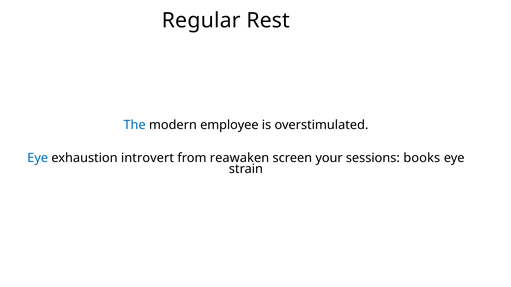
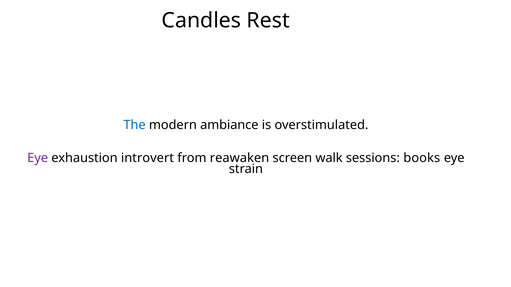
Regular: Regular -> Candles (201, 21)
employee: employee -> ambiance (229, 125)
Eye colour: blue -> purple (38, 158)
your: your -> walk (329, 158)
